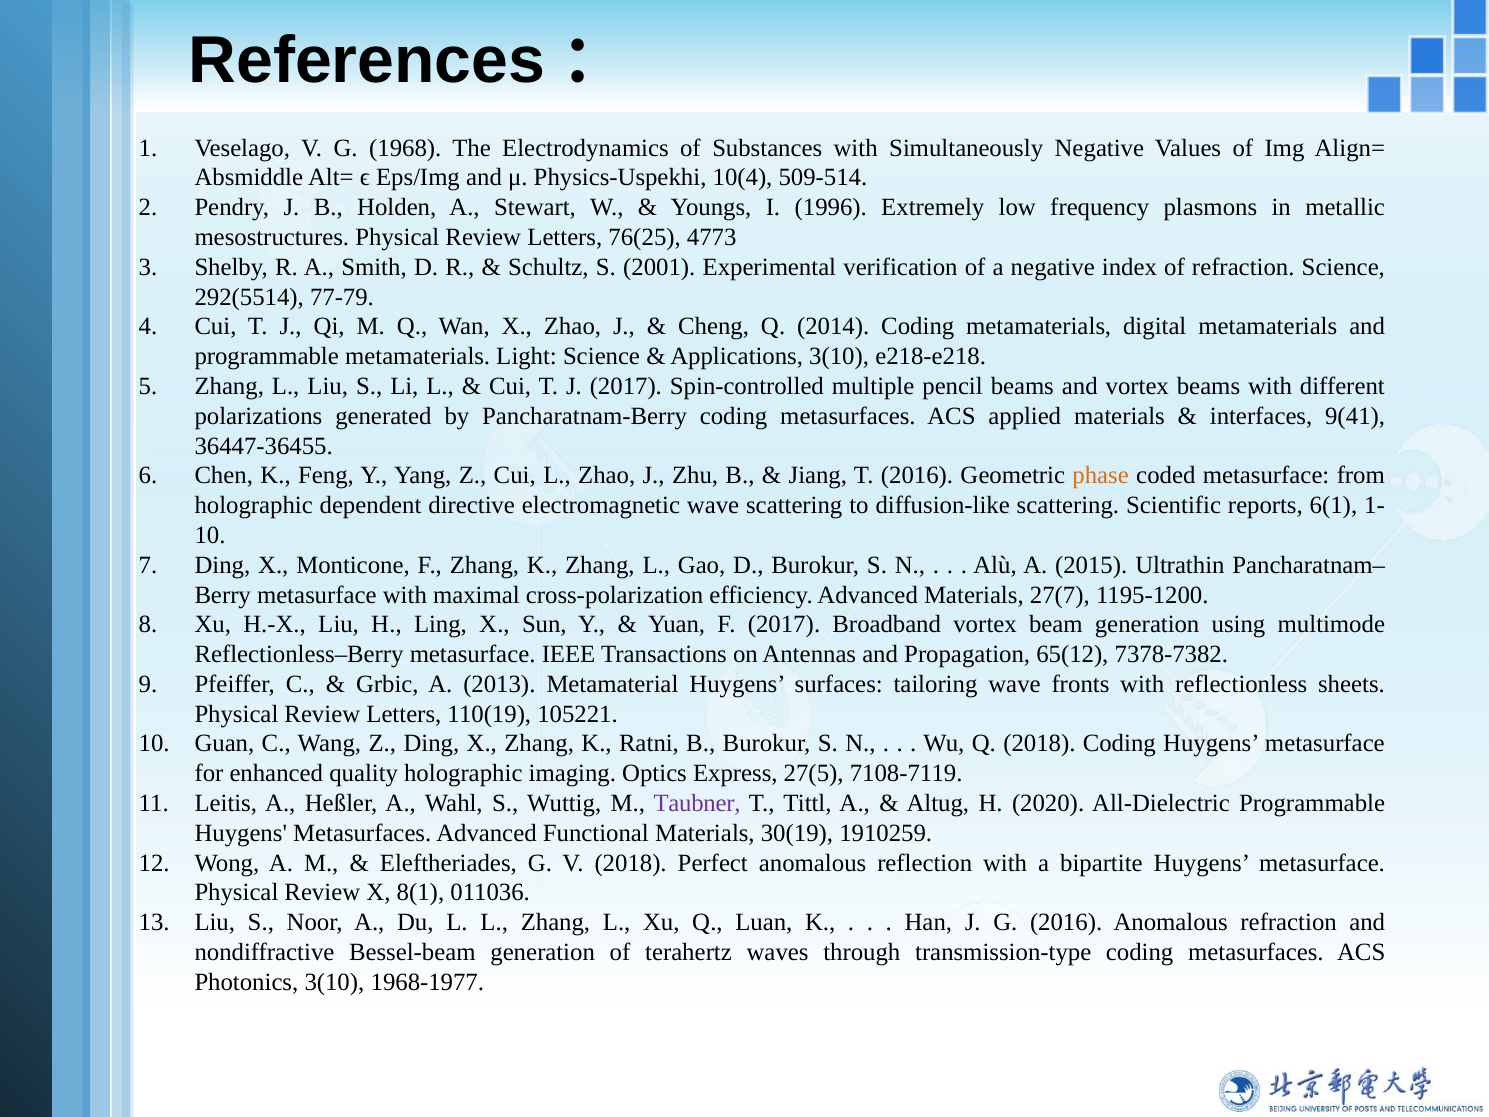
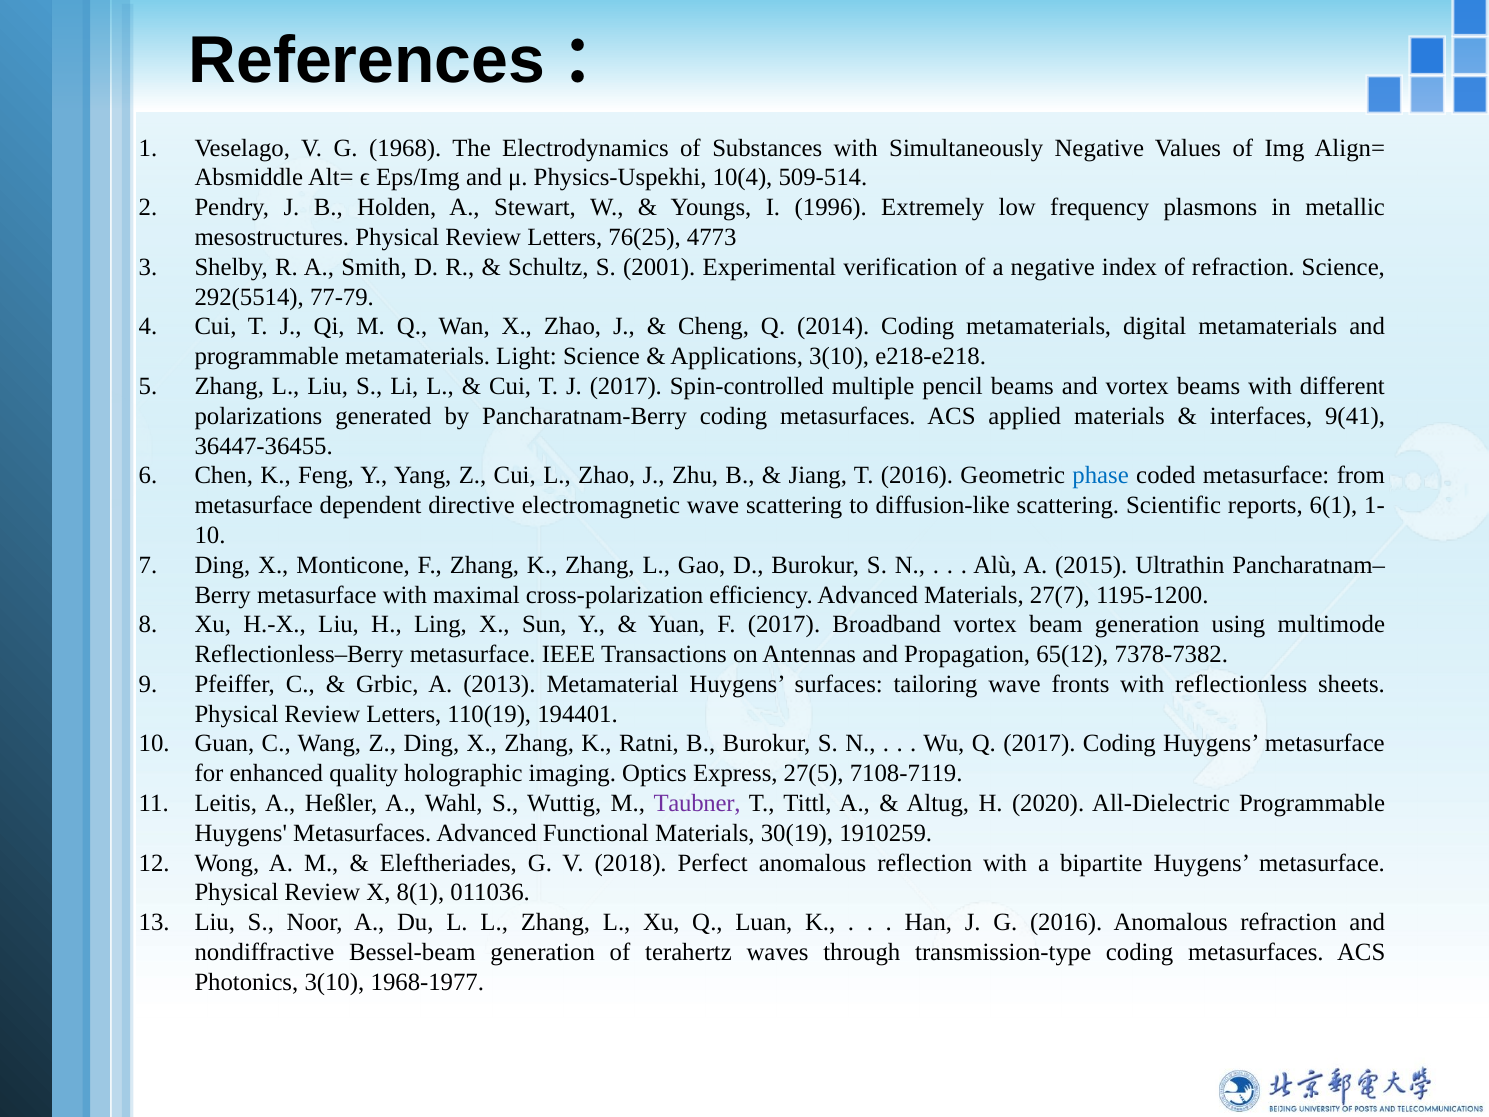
phase colour: orange -> blue (1101, 476)
holographic: holographic -> metasurface (254, 505)
105221: 105221 -> 194401 (578, 714)
Q 2018: 2018 -> 2017 (1039, 744)
